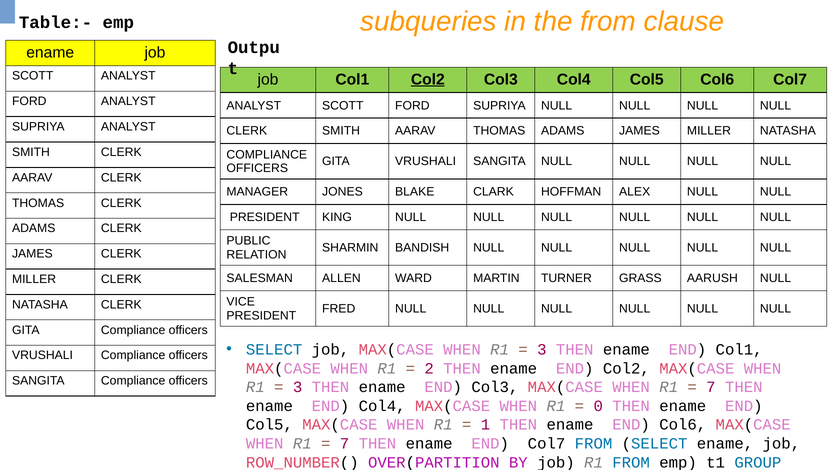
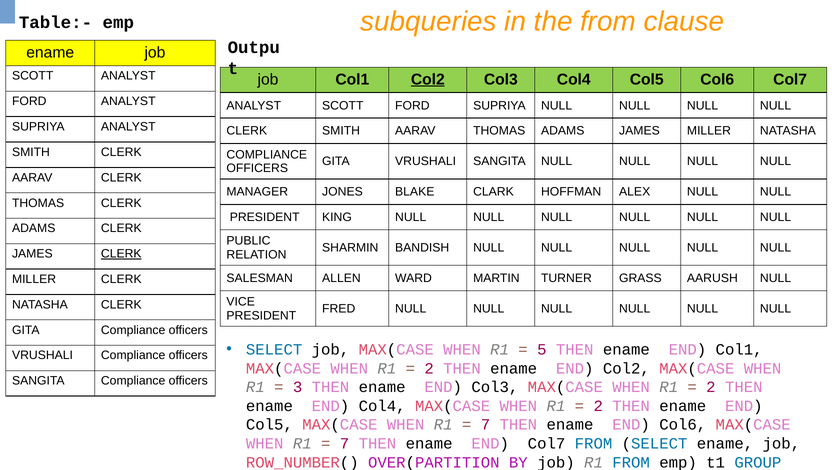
CLERK underline: none -> present (121, 254)
3: 3 -> 5 (542, 349)
7: 7 -> 2 (711, 387)
0: 0 -> 2 (598, 406)
1: 1 -> 7 (485, 425)
